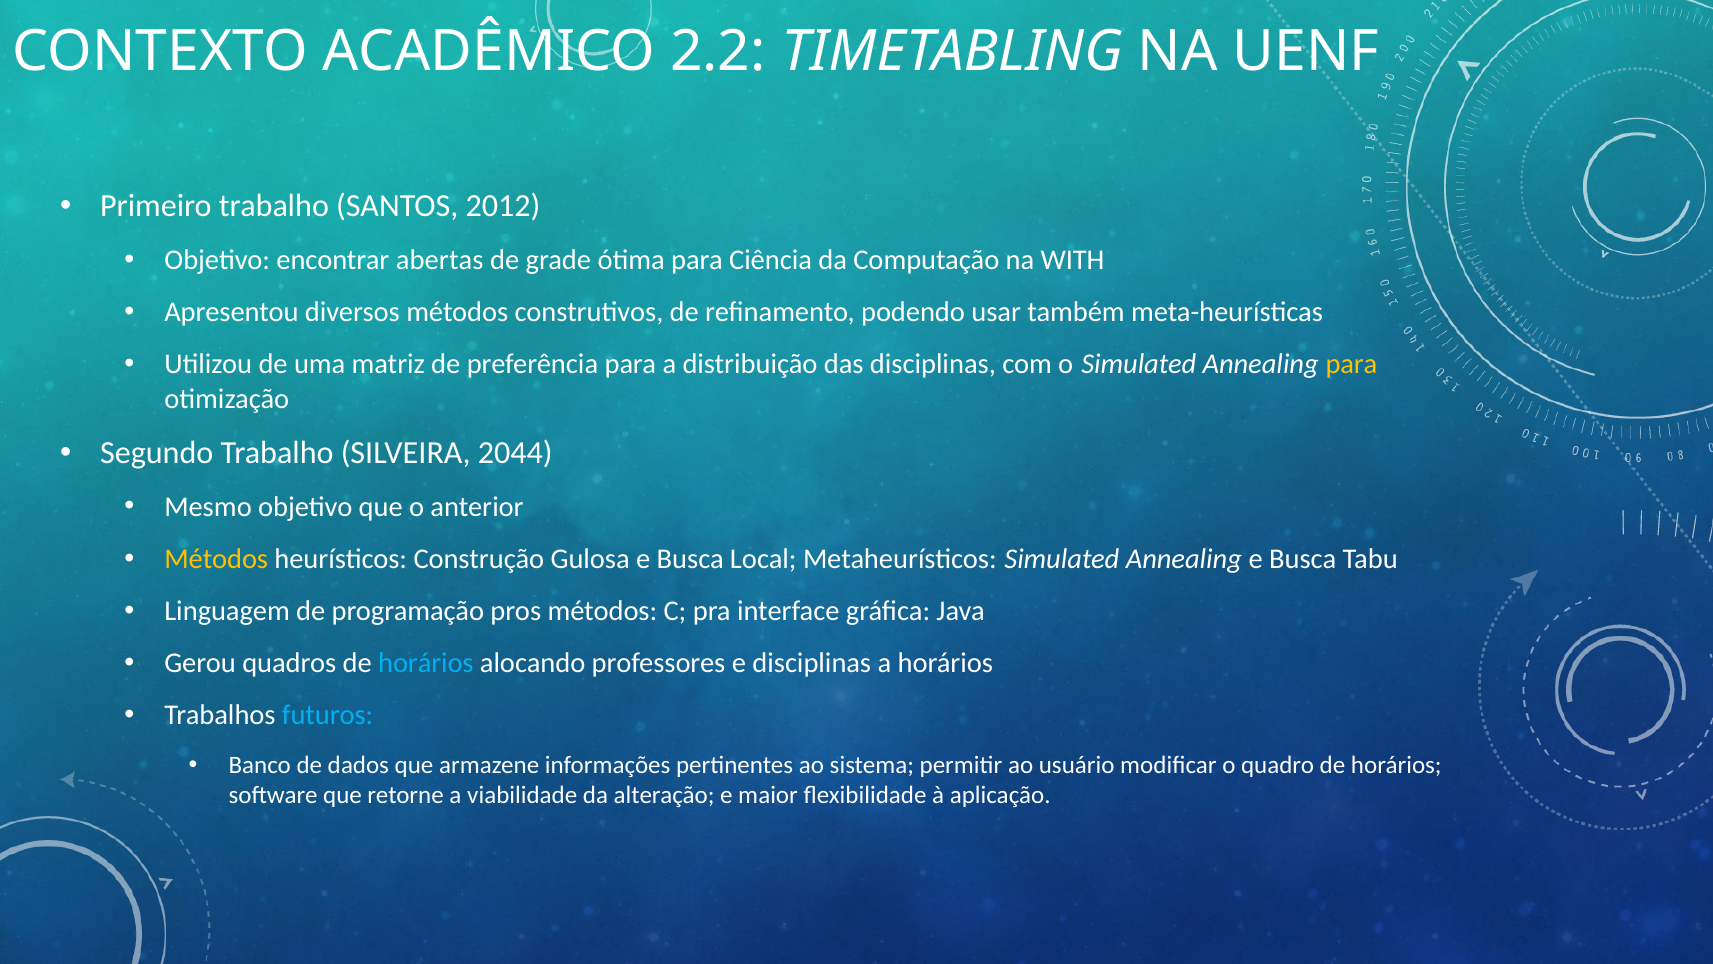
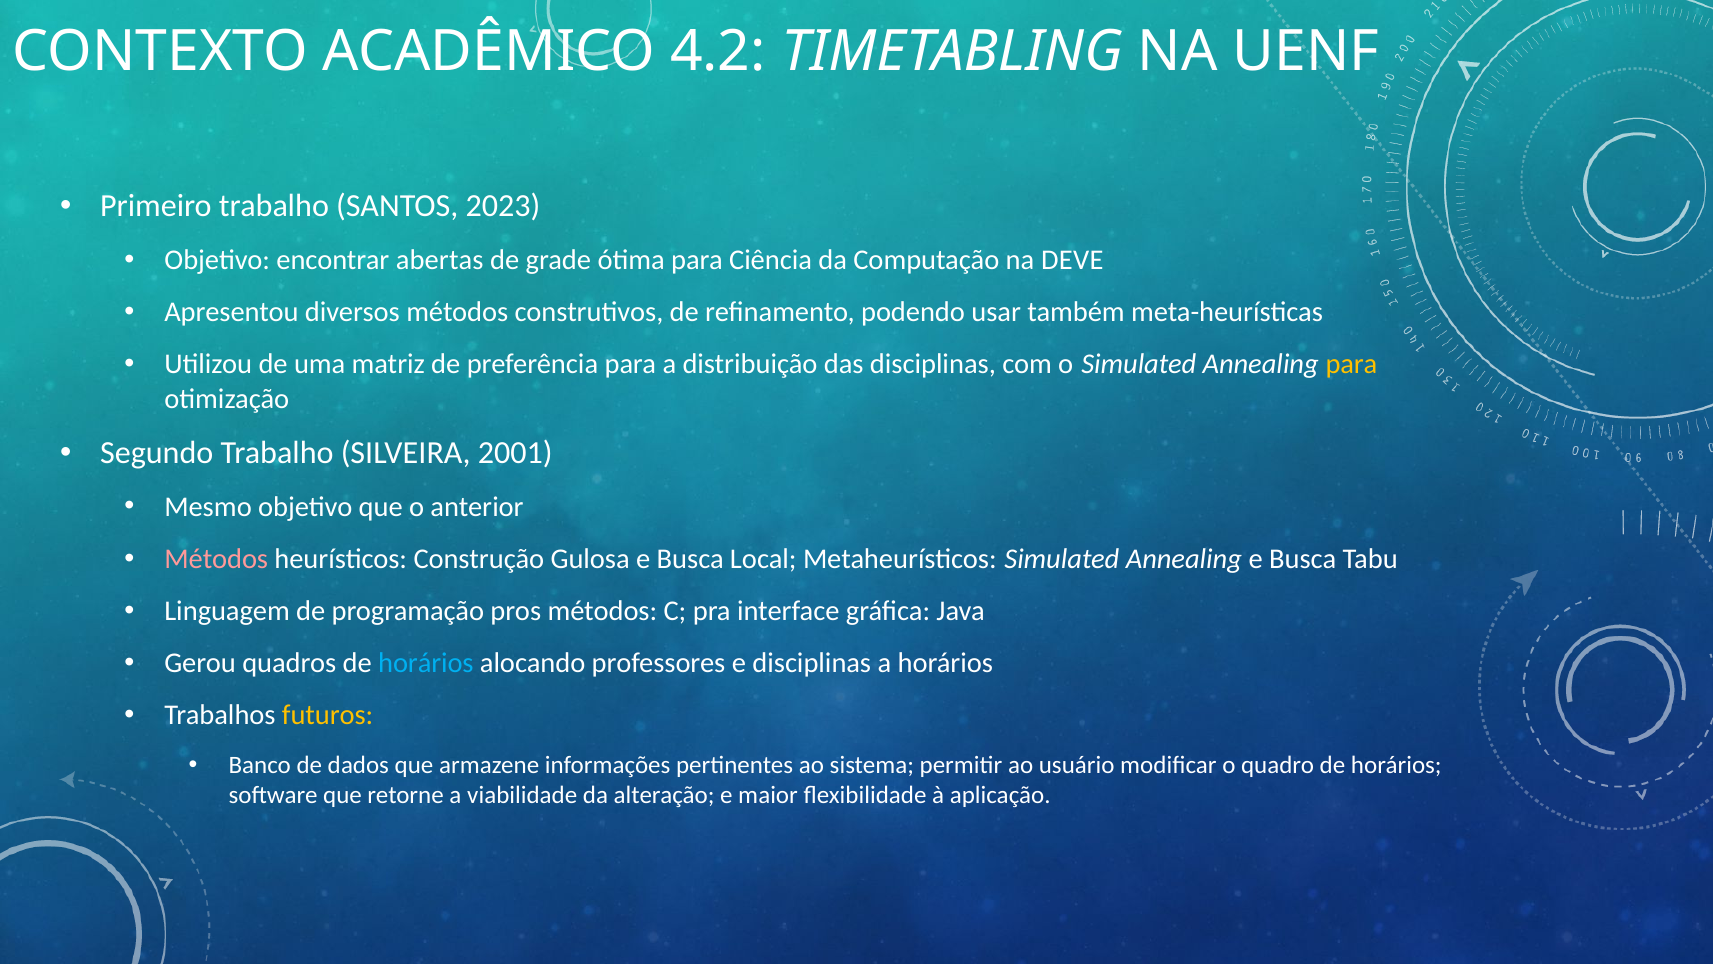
2.2: 2.2 -> 4.2 (718, 51)
2012: 2012 -> 2023 (503, 206)
WITH: WITH -> DEVE (1072, 260)
2044: 2044 -> 2001 (515, 453)
Métodos colour: yellow -> pink (216, 559)
futuros colour: light blue -> yellow (328, 715)
